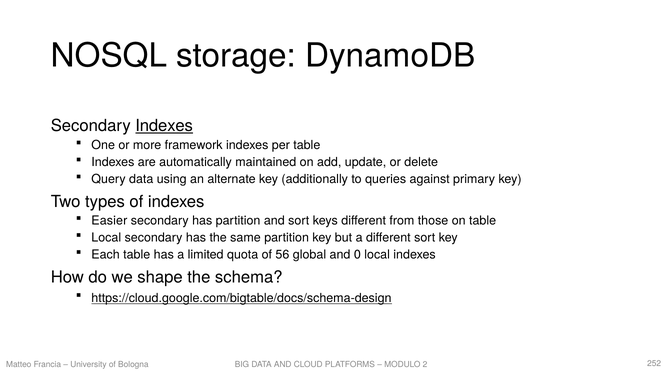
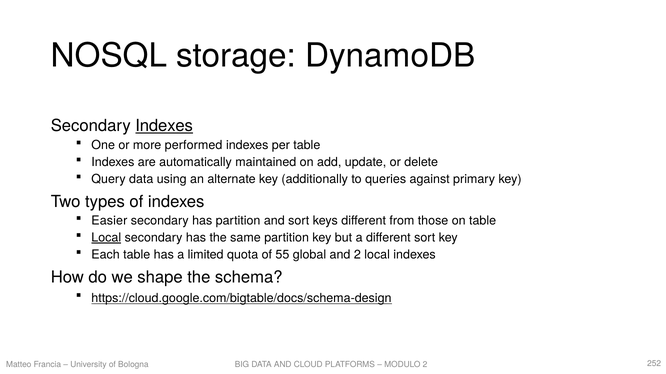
framework: framework -> performed (194, 145)
Local underline: none -> present (106, 238)
56: 56 -> 55 (282, 255)
and 0: 0 -> 2 (357, 255)
